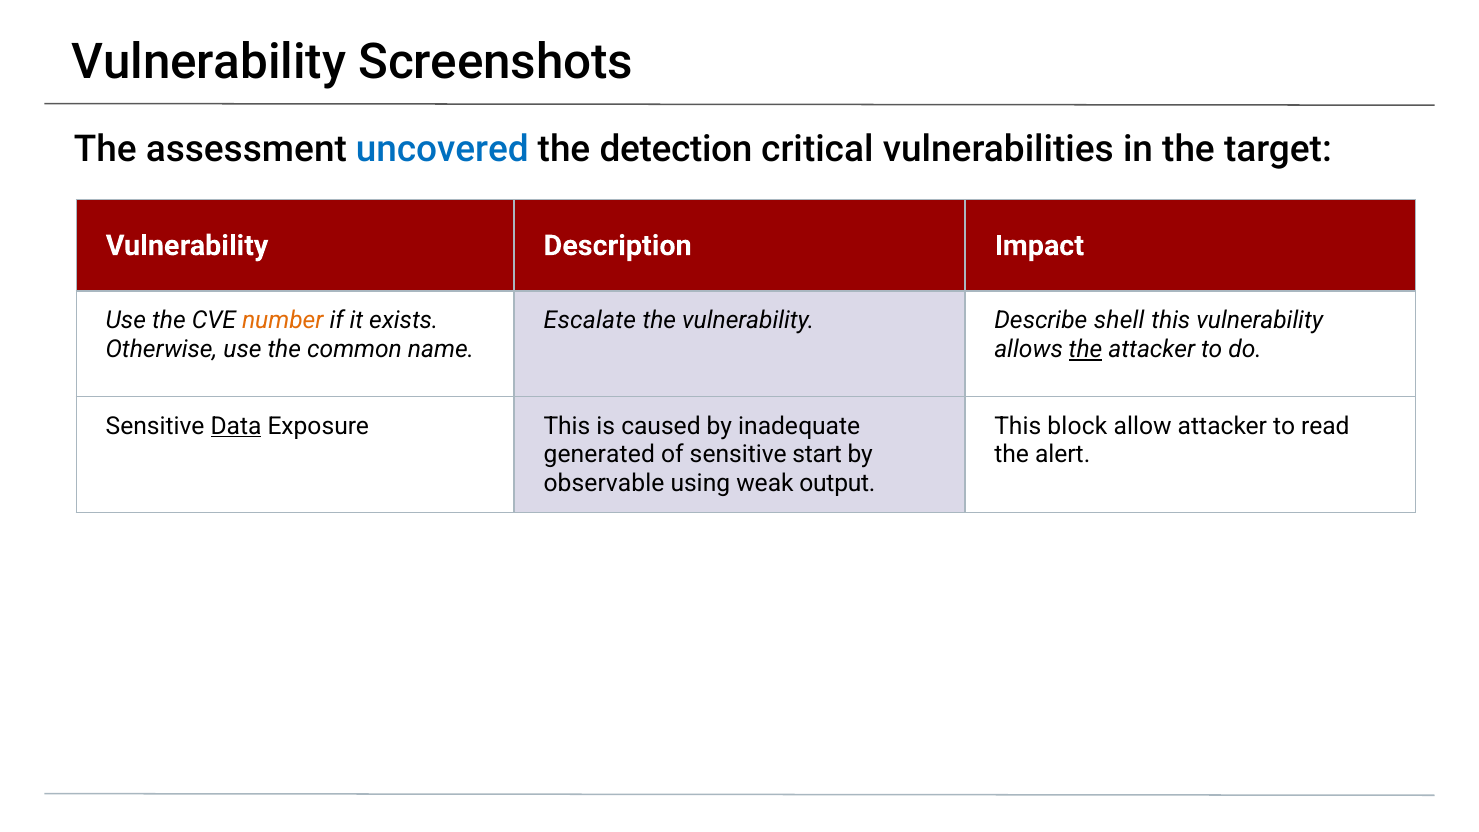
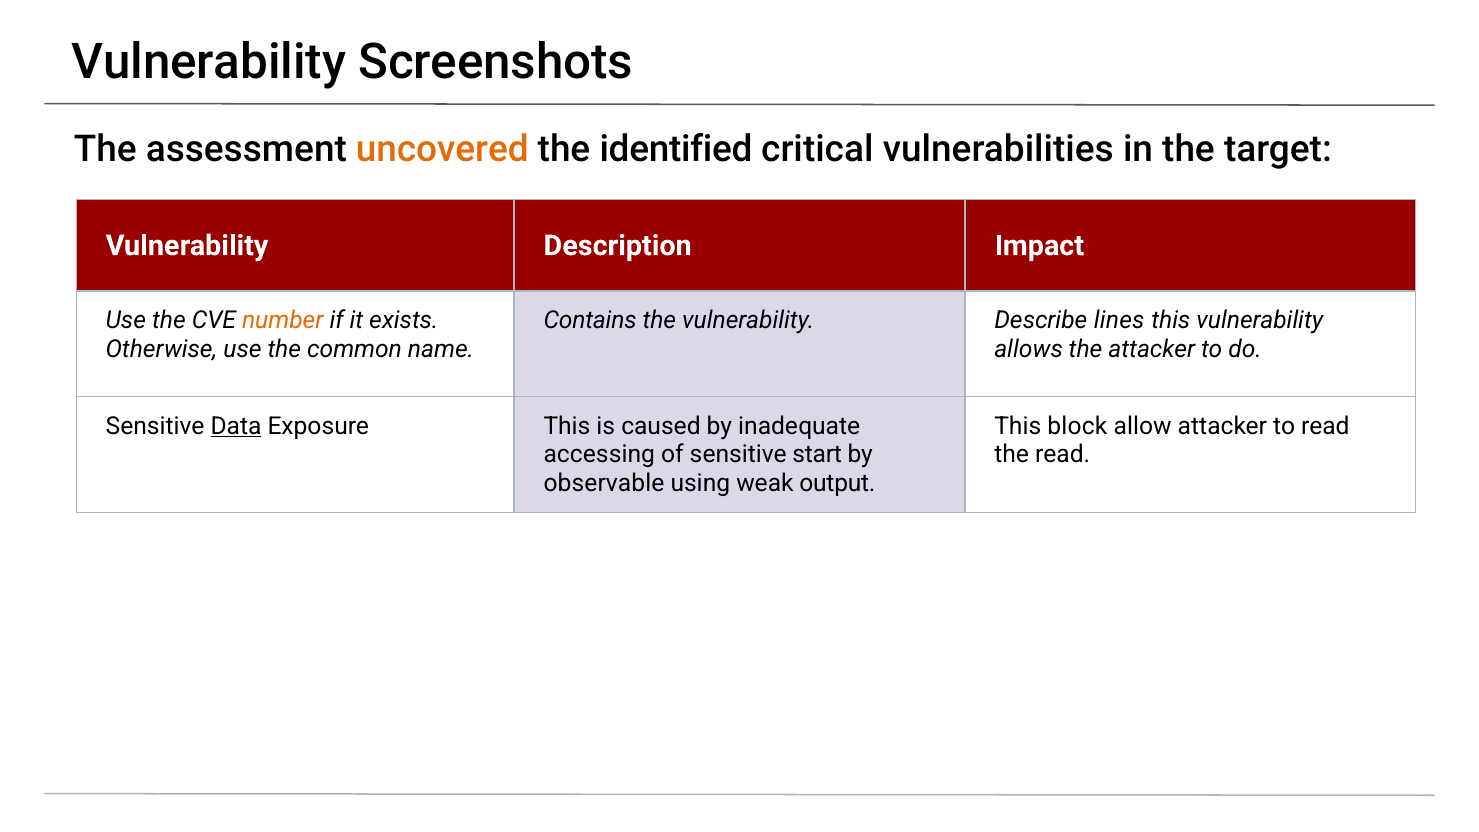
uncovered colour: blue -> orange (442, 149)
detection: detection -> identified (676, 149)
Escalate: Escalate -> Contains (590, 321)
shell: shell -> lines (1119, 321)
the underline: present -> none (1086, 349)
generated: generated -> accessing (599, 455)
the alert: alert -> read (1063, 455)
